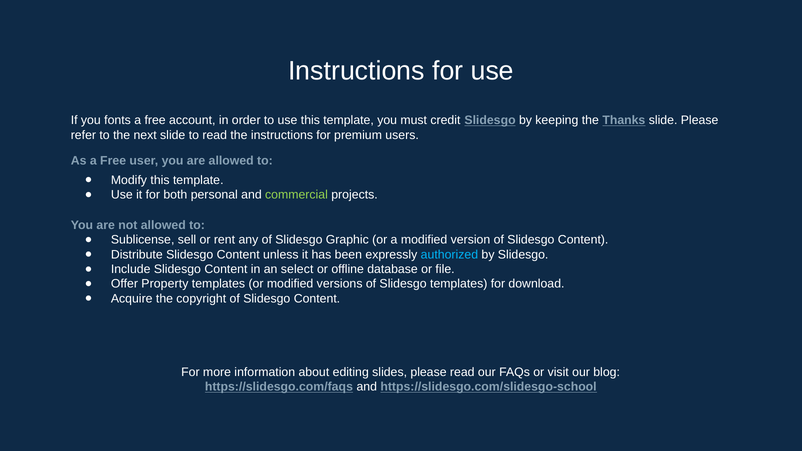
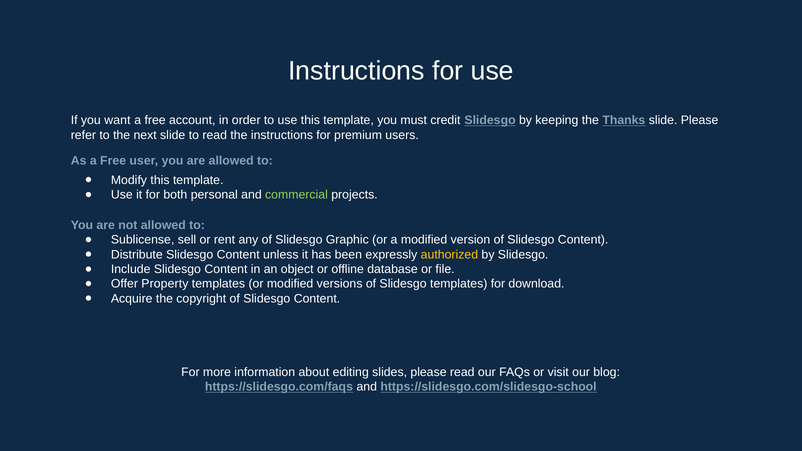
fonts: fonts -> want (117, 120)
authorized colour: light blue -> yellow (449, 255)
select: select -> object (297, 269)
